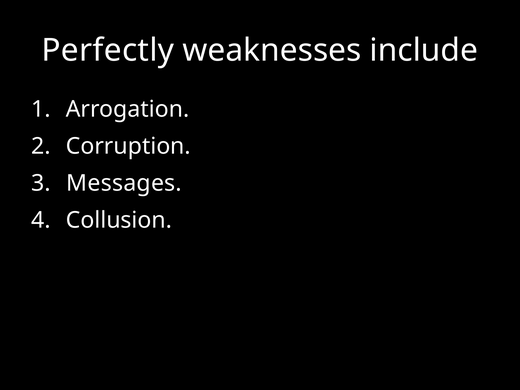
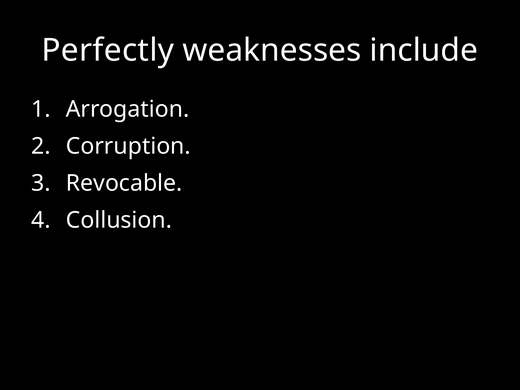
Messages: Messages -> Revocable (124, 183)
